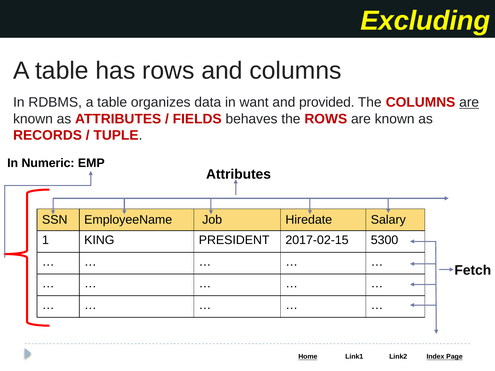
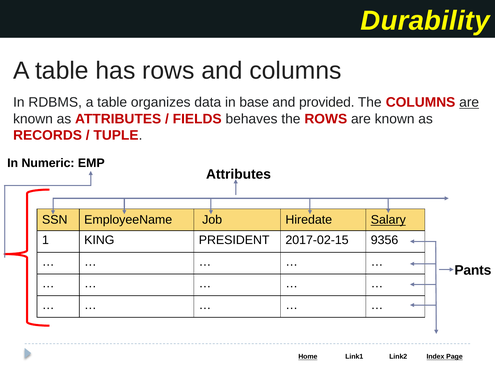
Excluding: Excluding -> Durability (425, 21)
want: want -> base (254, 102)
Salary underline: none -> present (388, 220)
5300: 5300 -> 9356 (385, 240)
Fetch: Fetch -> Pants (473, 271)
